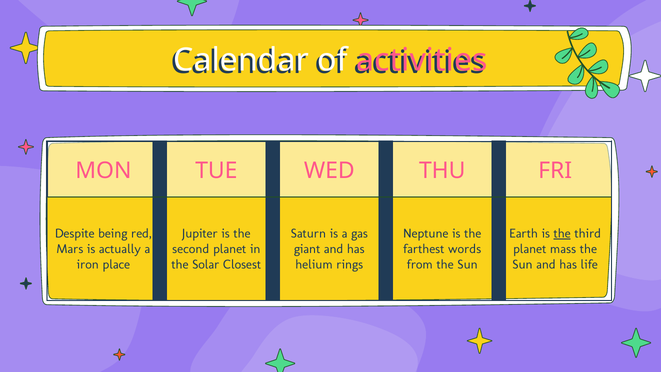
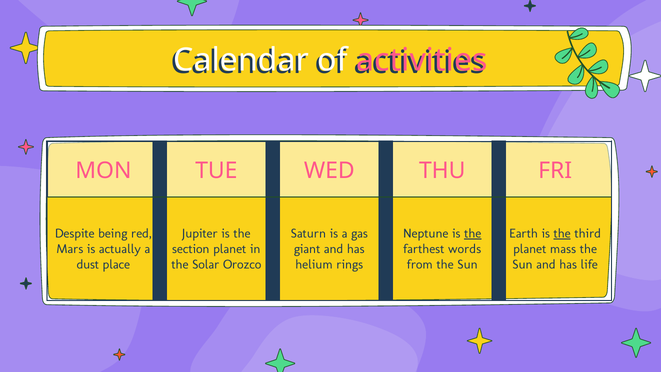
the underline: none -> present (473, 233)
second: second -> section (191, 249)
iron: iron -> dust (88, 264)
Closest: Closest -> Orozco (242, 264)
